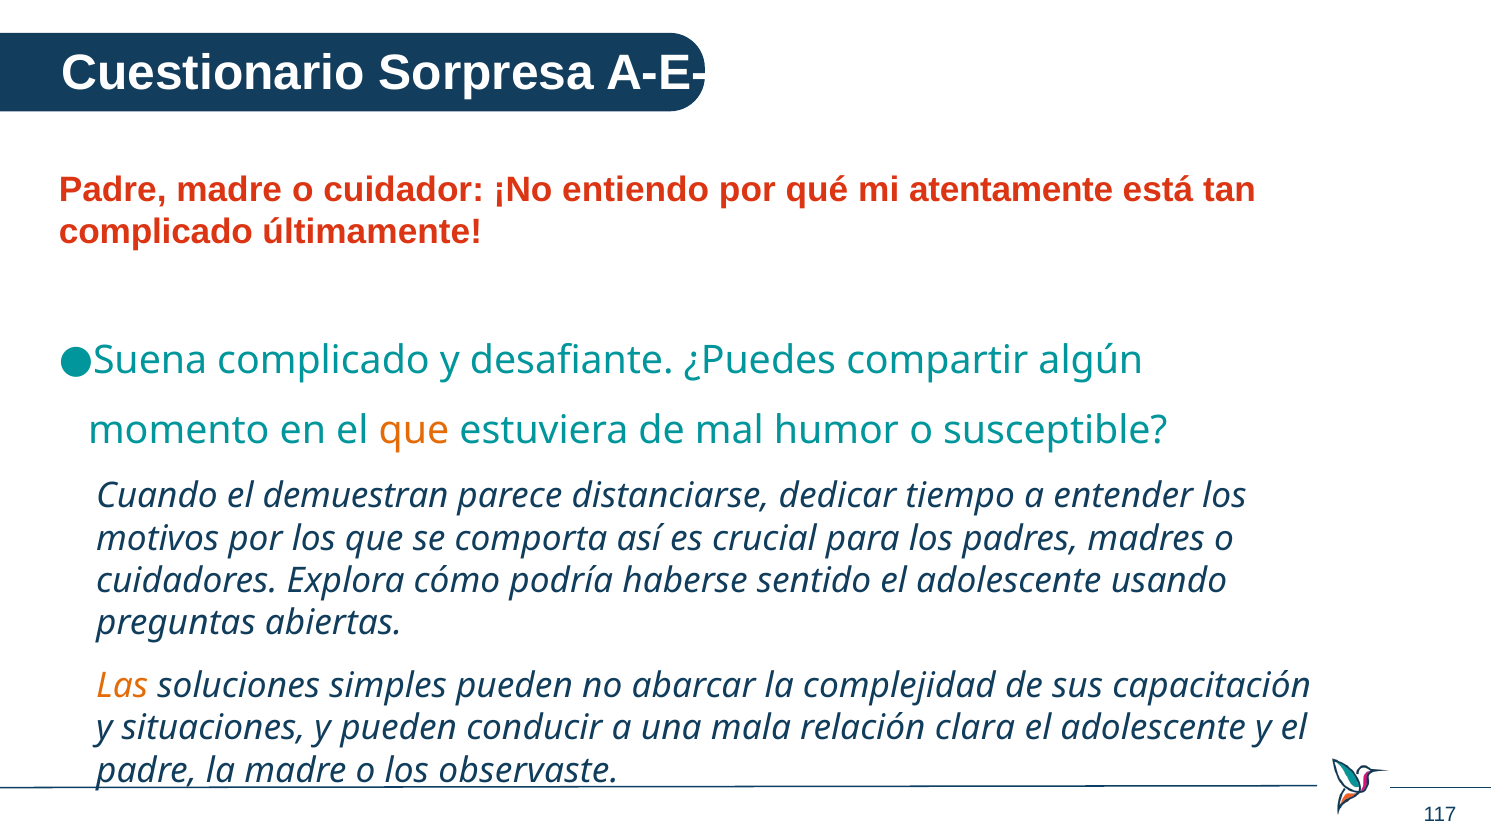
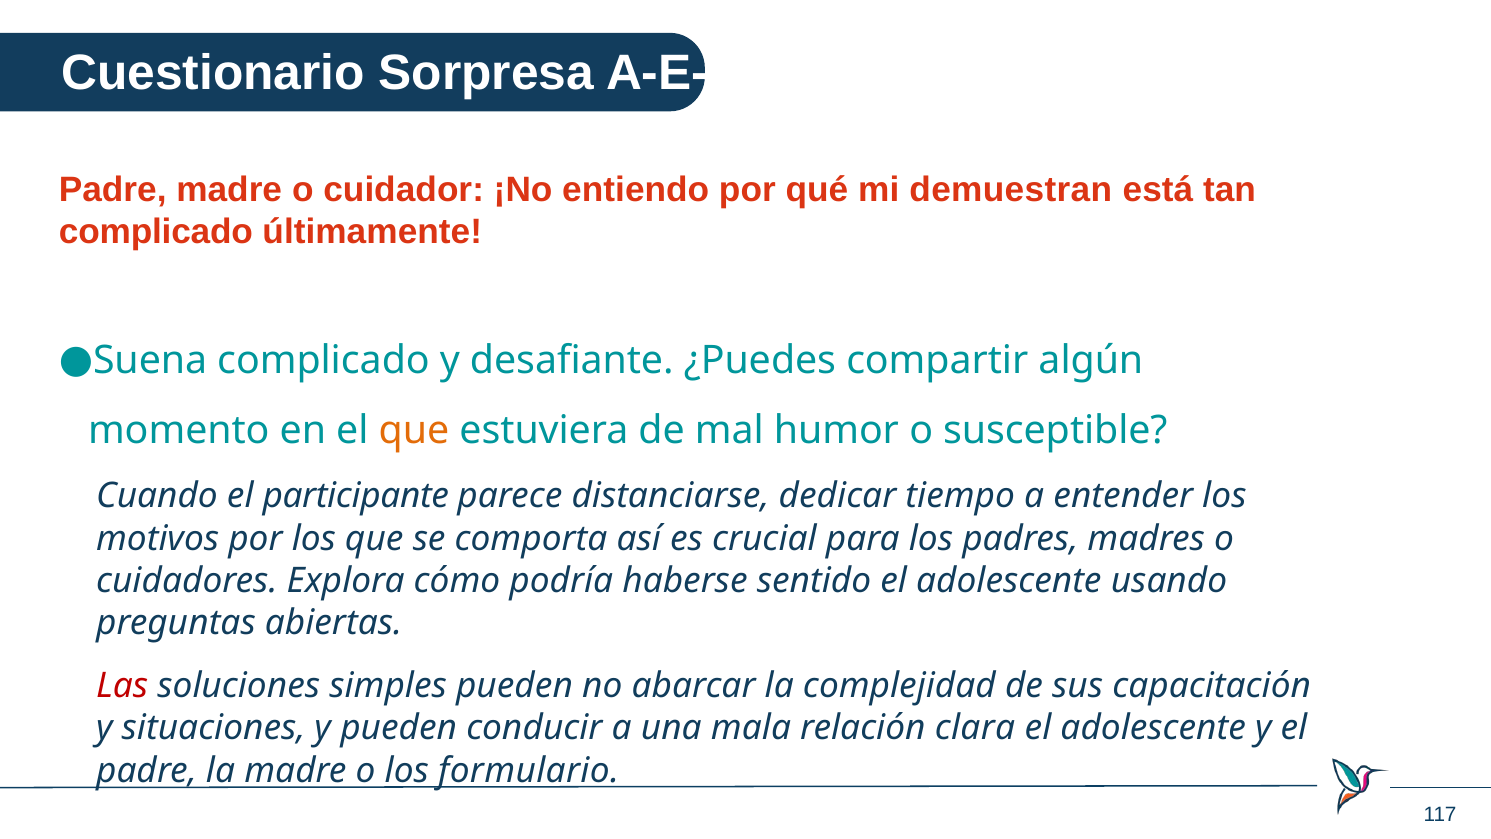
atentamente: atentamente -> demuestran (1011, 190)
demuestran: demuestran -> participante (356, 496)
Las colour: orange -> red (122, 686)
observaste: observaste -> formulario (529, 770)
